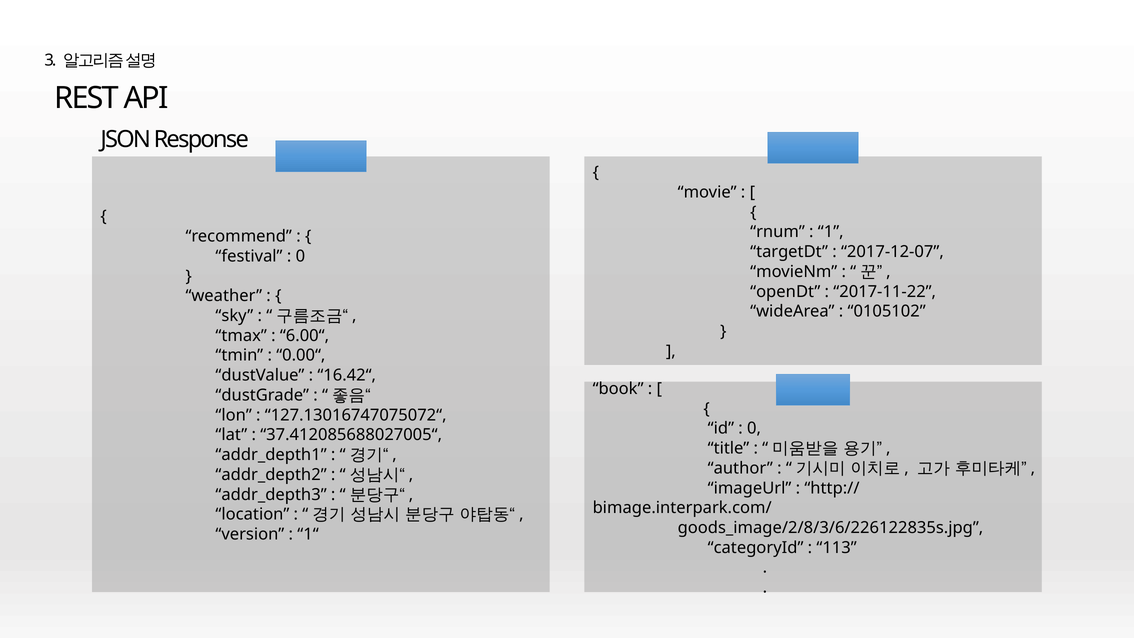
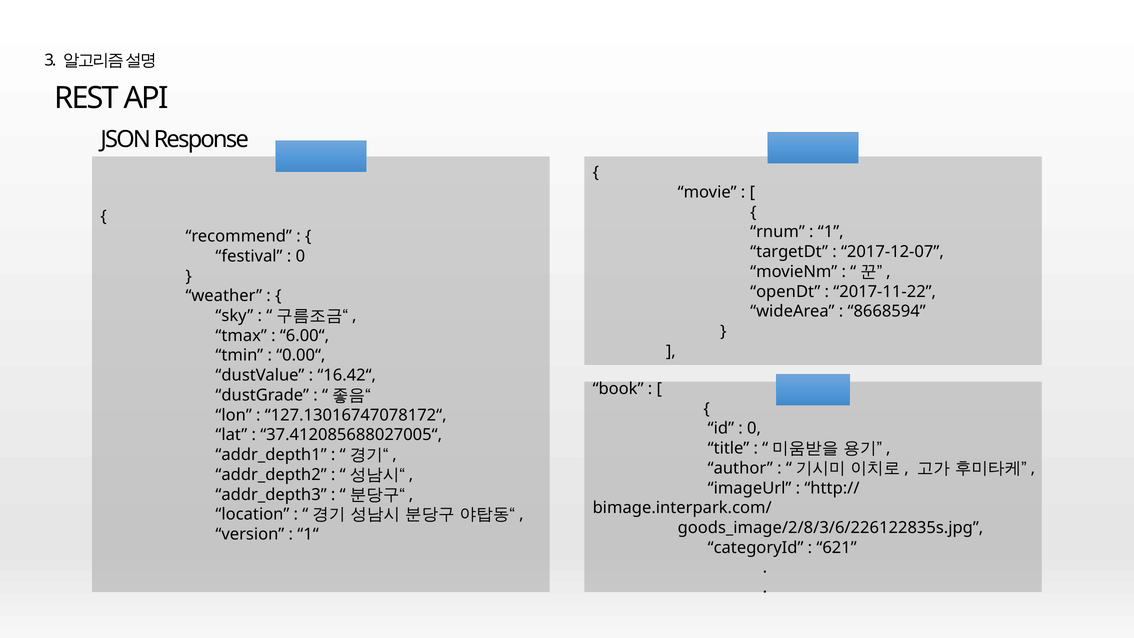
0105102: 0105102 -> 8668594 (887, 311)
127.13016747075072“: 127.13016747075072“ -> 127.13016747078172“ (356, 415)
113: 113 -> 621 (837, 548)
